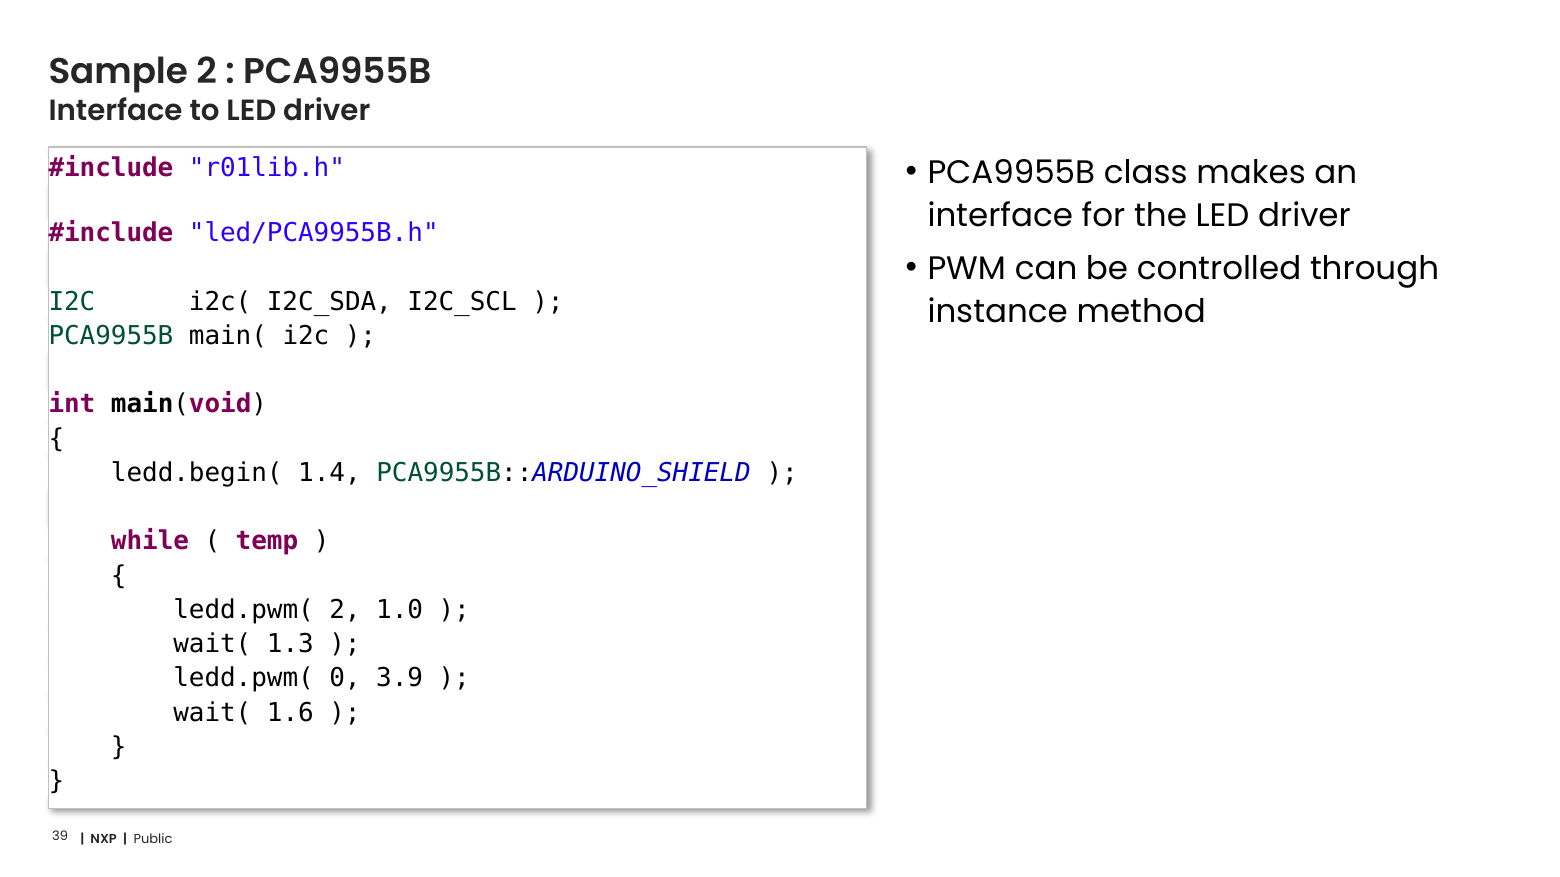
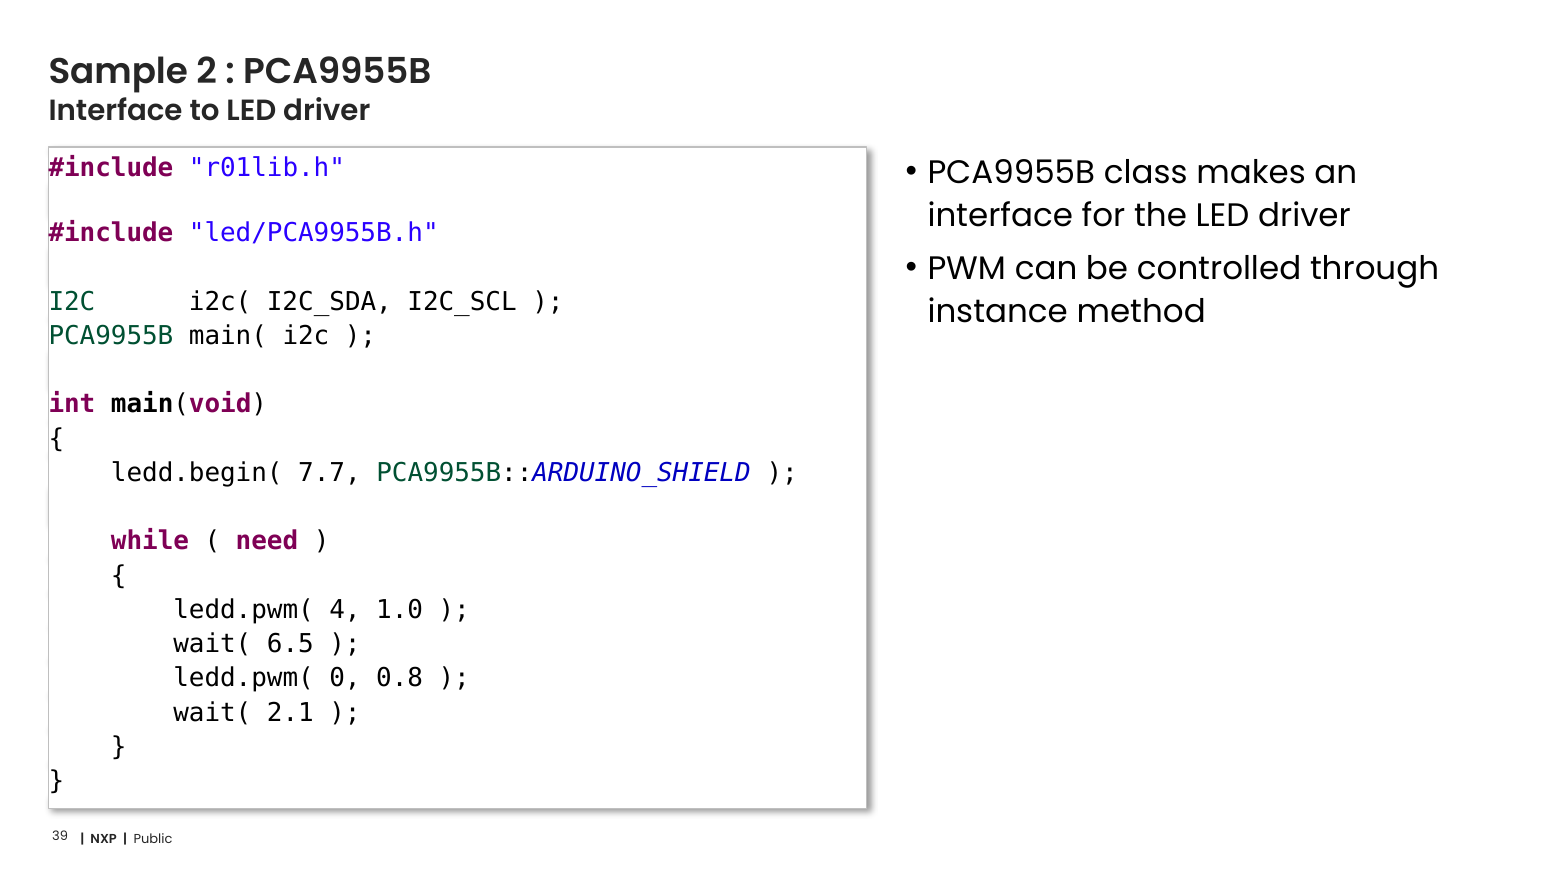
1.4: 1.4 -> 7.7 (329, 473)
temp: temp -> need (267, 542)
ledd.pwm( 2: 2 -> 4 (345, 610)
1.3: 1.3 -> 6.5 (290, 644)
3.9: 3.9 -> 0.8 (400, 679)
1.6: 1.6 -> 2.1 (290, 713)
